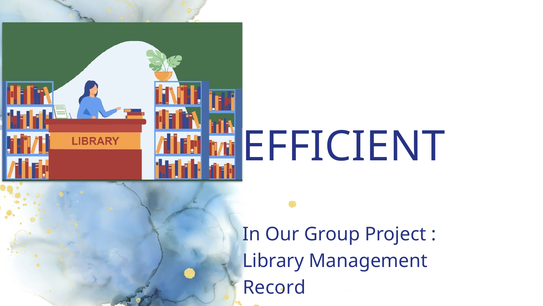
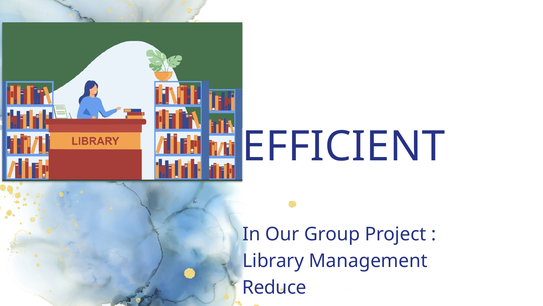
Record: Record -> Reduce (274, 287)
